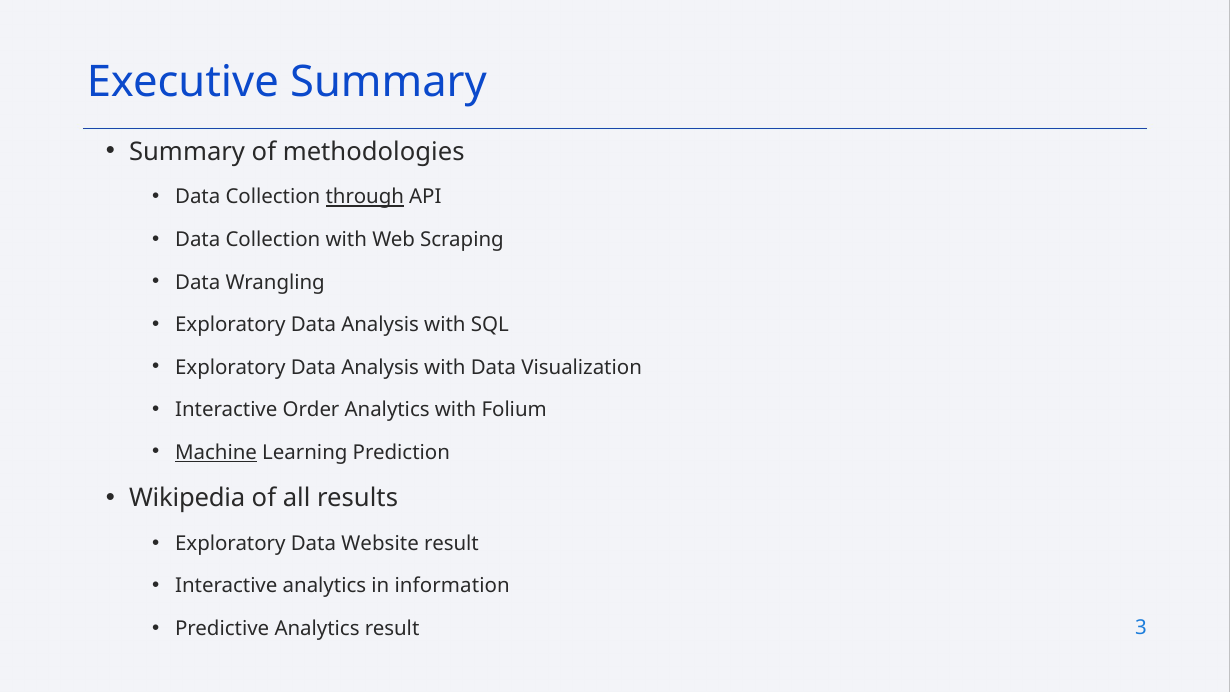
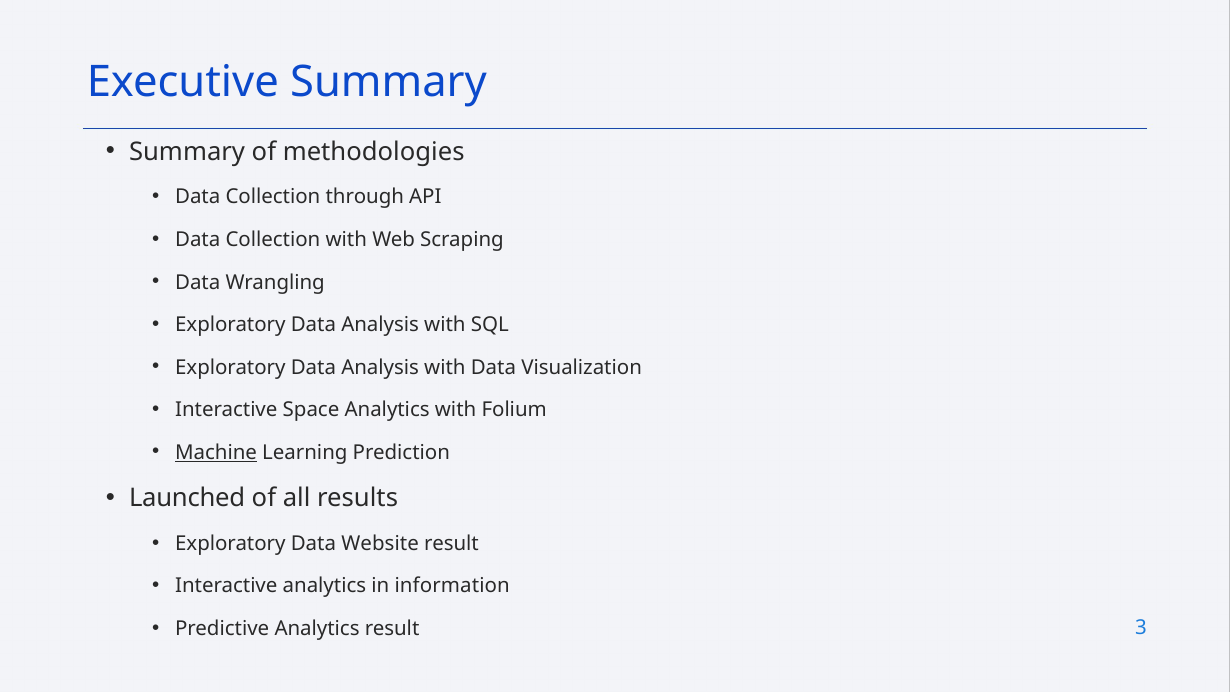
through underline: present -> none (365, 197)
Order: Order -> Space (311, 410)
Wikipedia: Wikipedia -> Launched (187, 498)
